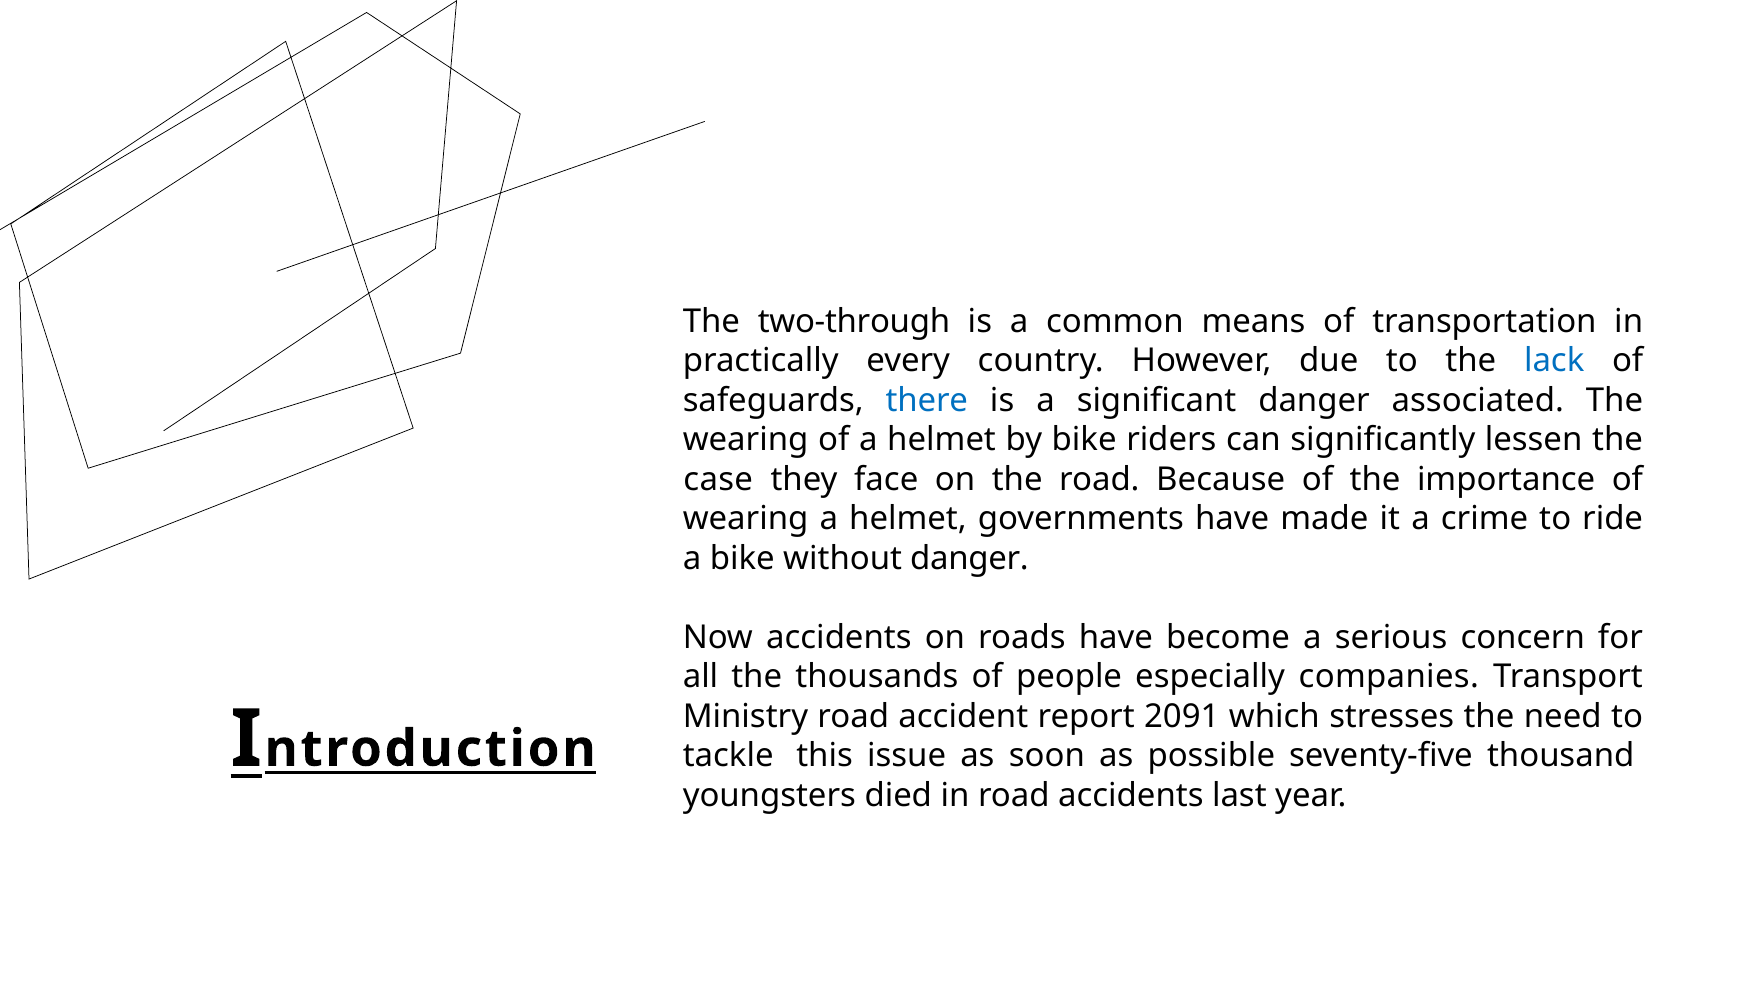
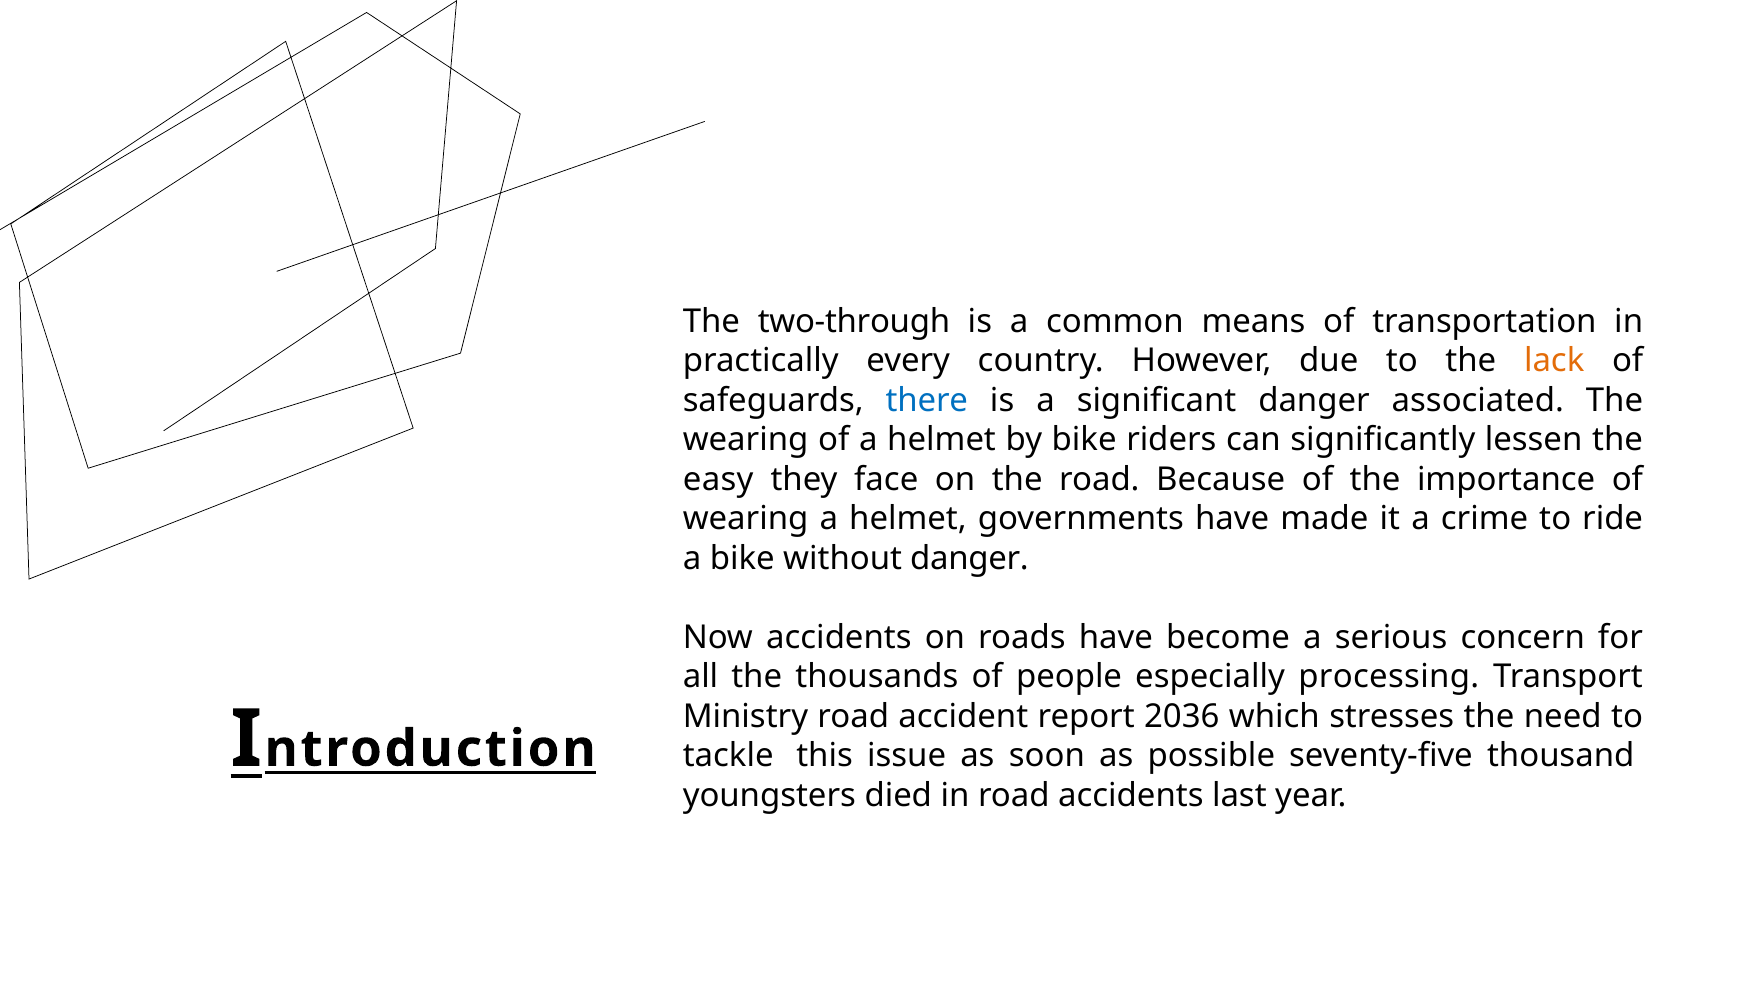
lack colour: blue -> orange (1554, 361)
case: case -> easy (718, 479)
companies: companies -> processing (1389, 677)
2091: 2091 -> 2036 (1182, 717)
